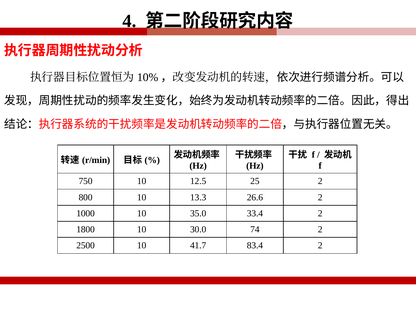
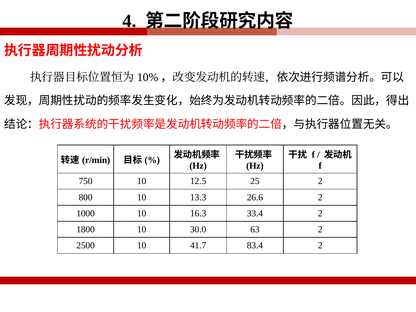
35.0: 35.0 -> 16.3 (198, 213)
74: 74 -> 63 (255, 229)
